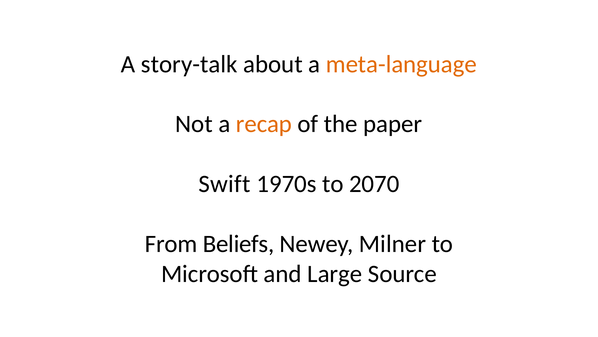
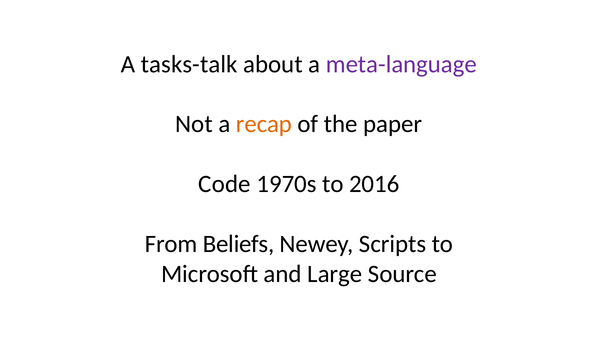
story-talk: story-talk -> tasks-talk (189, 64)
meta-language colour: orange -> purple (401, 64)
Swift: Swift -> Code (224, 184)
2070: 2070 -> 2016 (374, 184)
Milner: Milner -> Scripts (393, 243)
